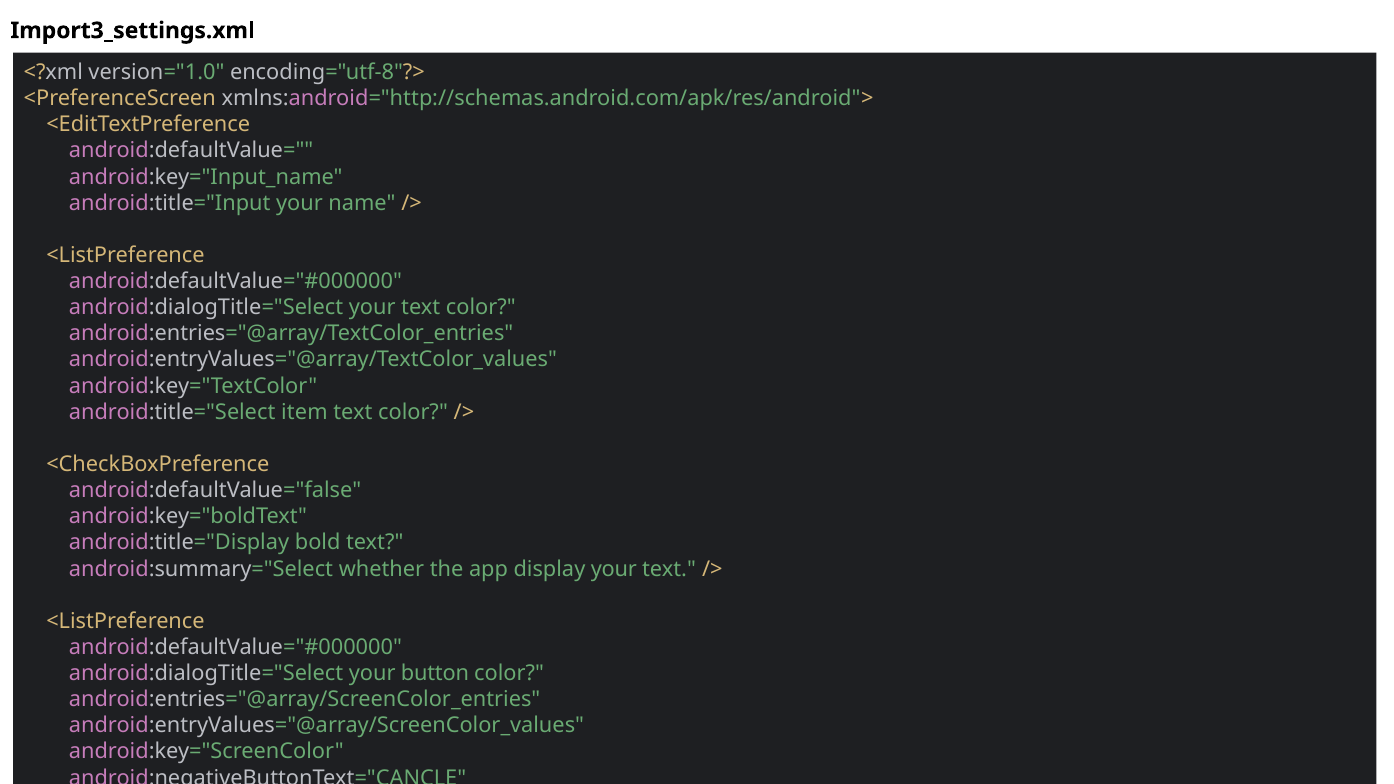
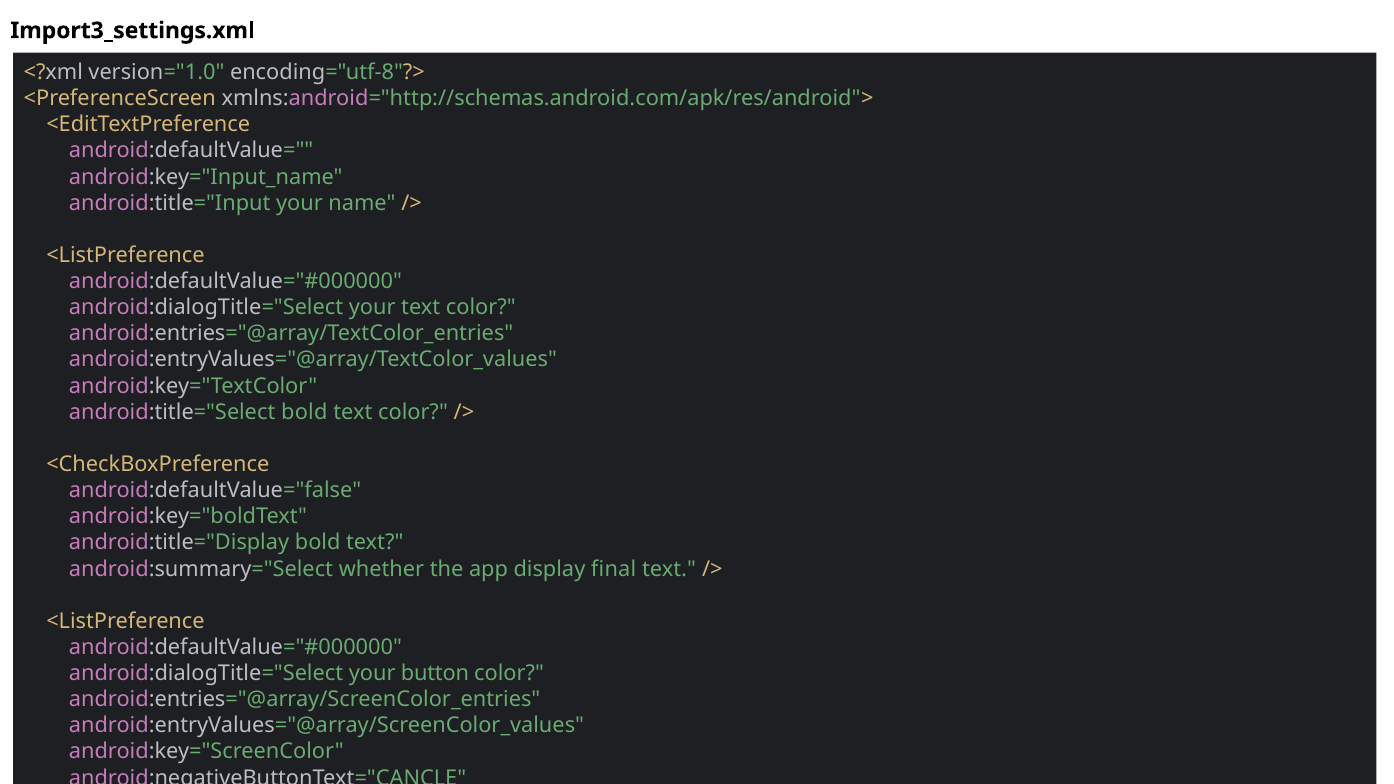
android:title="Select item: item -> bold (304, 412)
display your: your -> final (614, 569)
